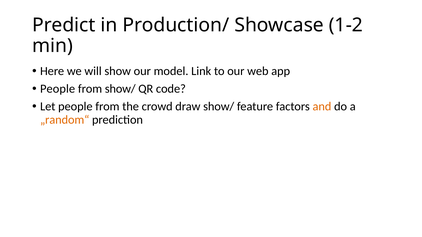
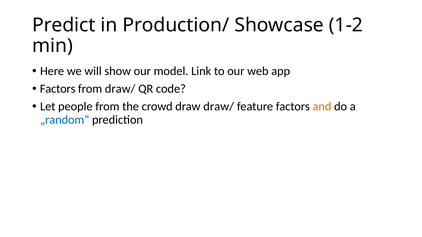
People: People -> Factors (58, 89)
from show/: show/ -> draw/ (120, 89)
draw show/: show/ -> draw/ (219, 107)
„random“ colour: orange -> blue (65, 120)
